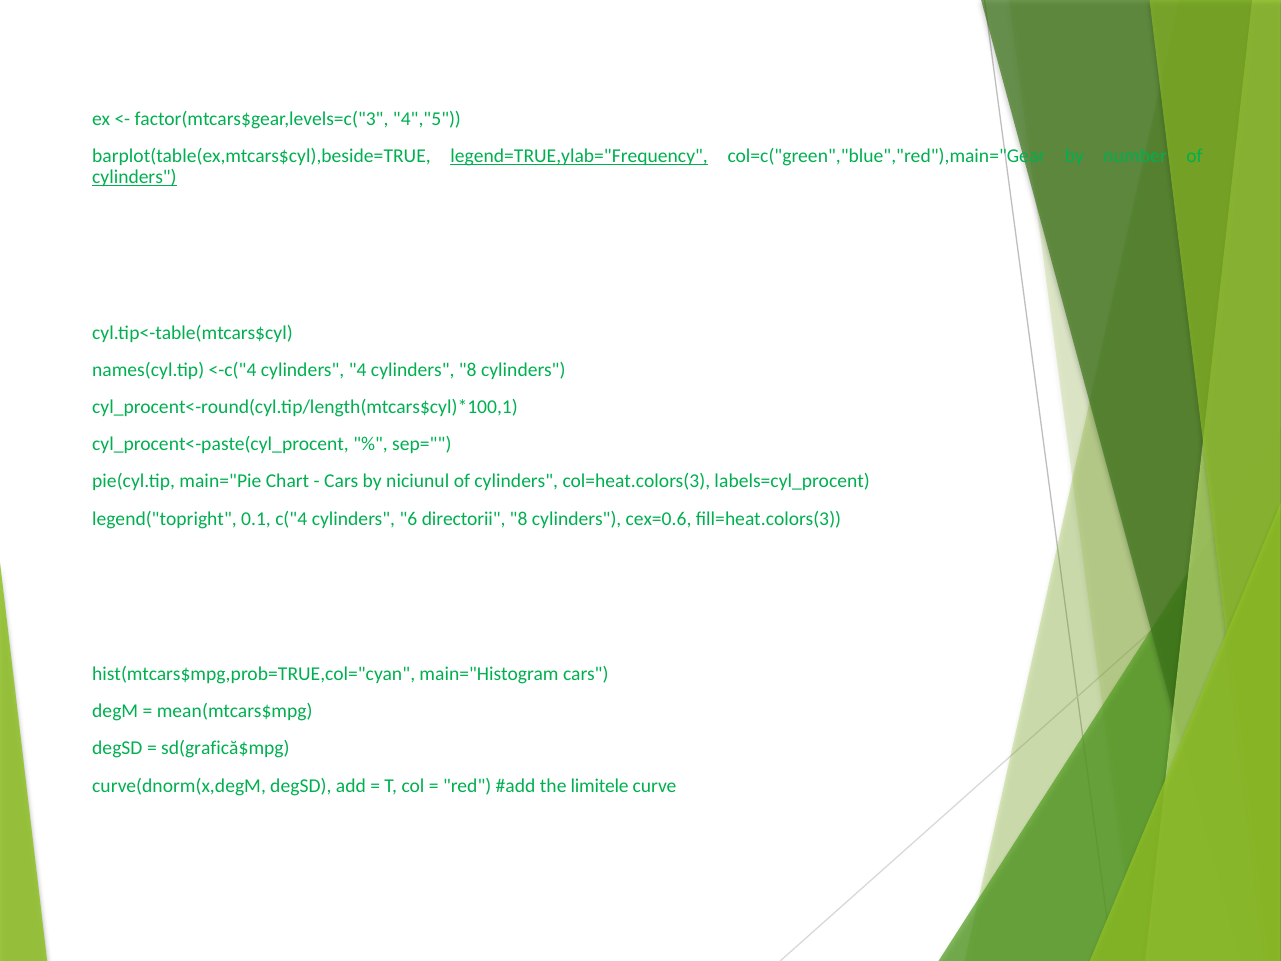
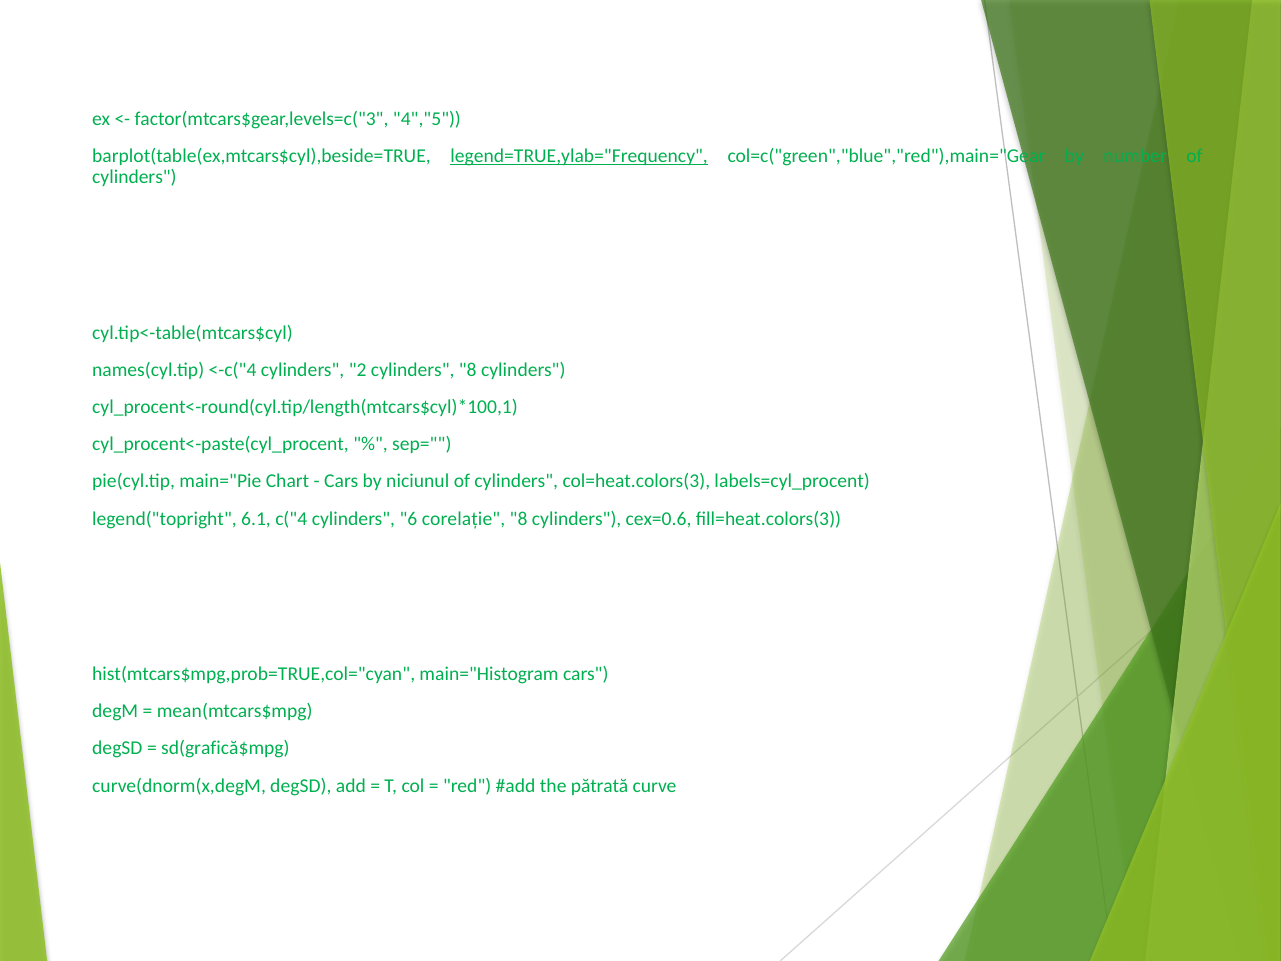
cylinders underline: present -> none (134, 177)
4: 4 -> 2 (358, 370)
0.1: 0.1 -> 6.1 (256, 519)
directorii: directorii -> corelație (463, 519)
limitele: limitele -> pătrată (600, 785)
